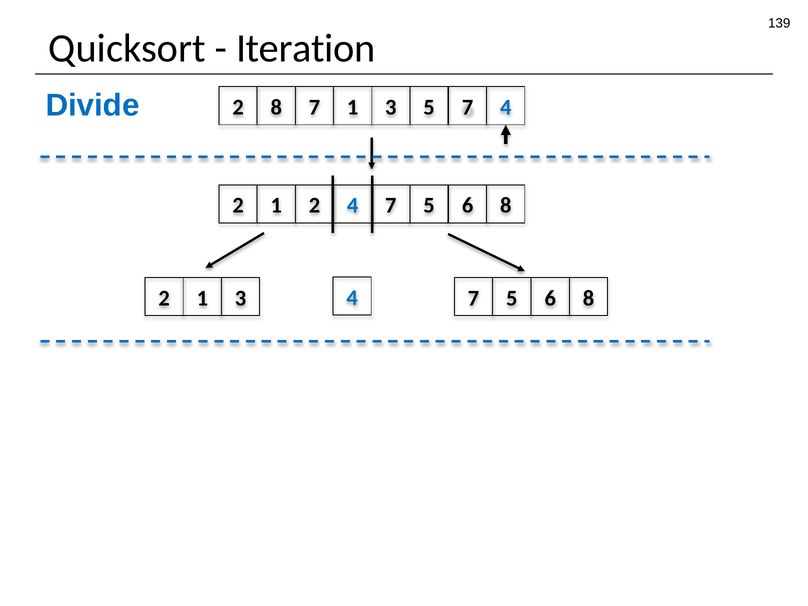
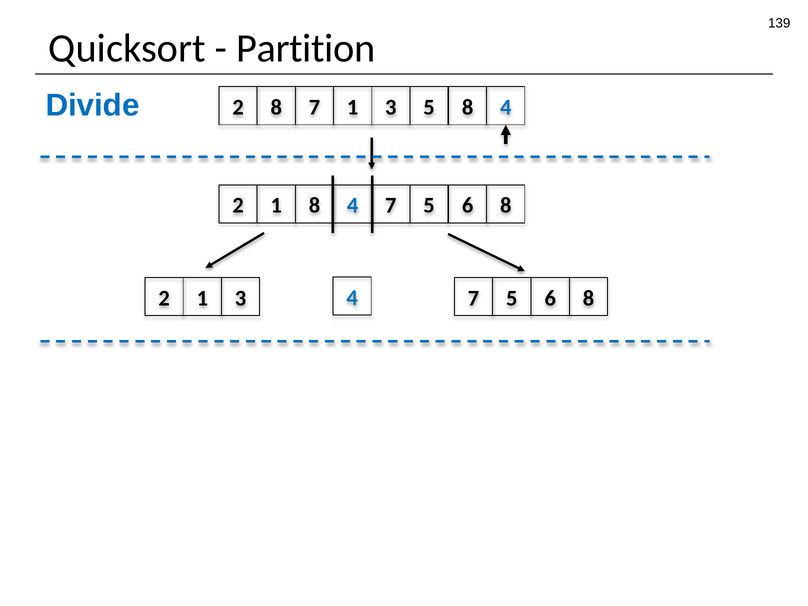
Iteration: Iteration -> Partition (306, 48)
5 7: 7 -> 8 (468, 107)
1 2: 2 -> 8 (314, 205)
